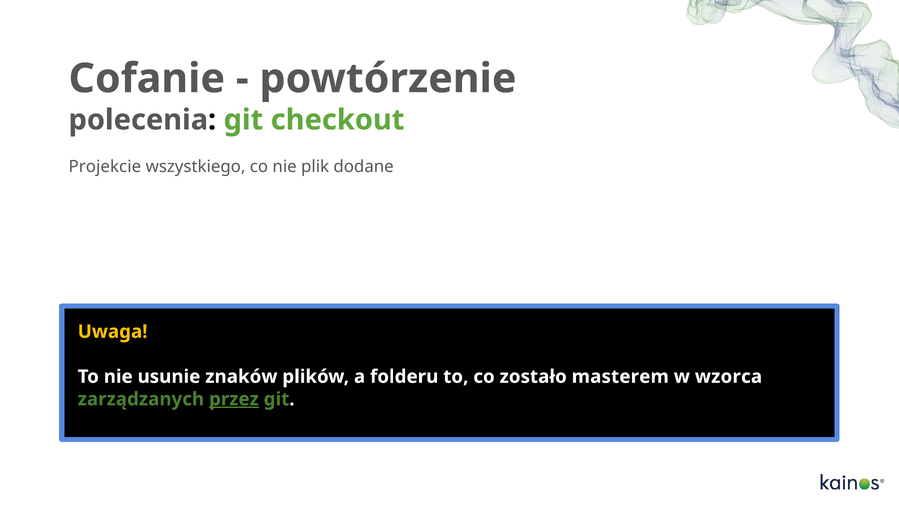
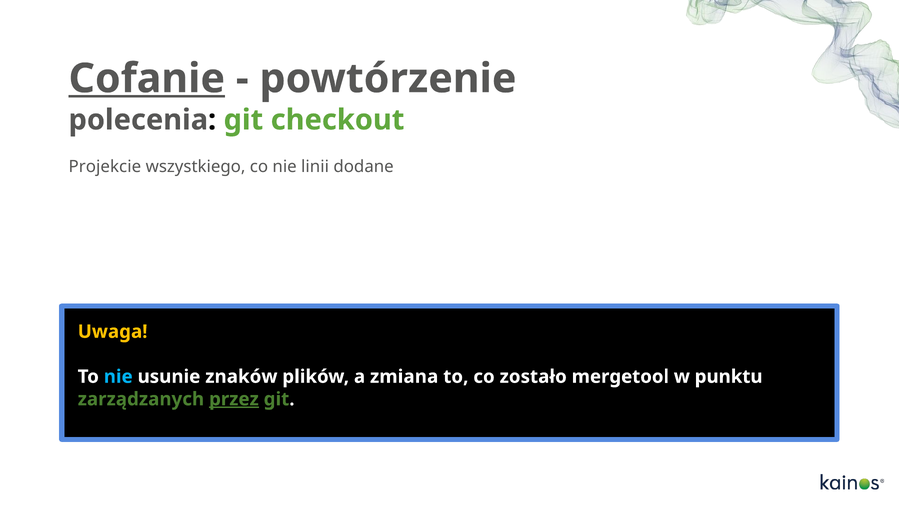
Cofanie underline: none -> present (147, 79)
plik: plik -> linii (315, 167)
nie colour: white -> light blue (118, 376)
folderu: folderu -> zmiana (404, 376)
masterem: masterem -> mergetool (620, 376)
wzorca: wzorca -> punktu (729, 376)
